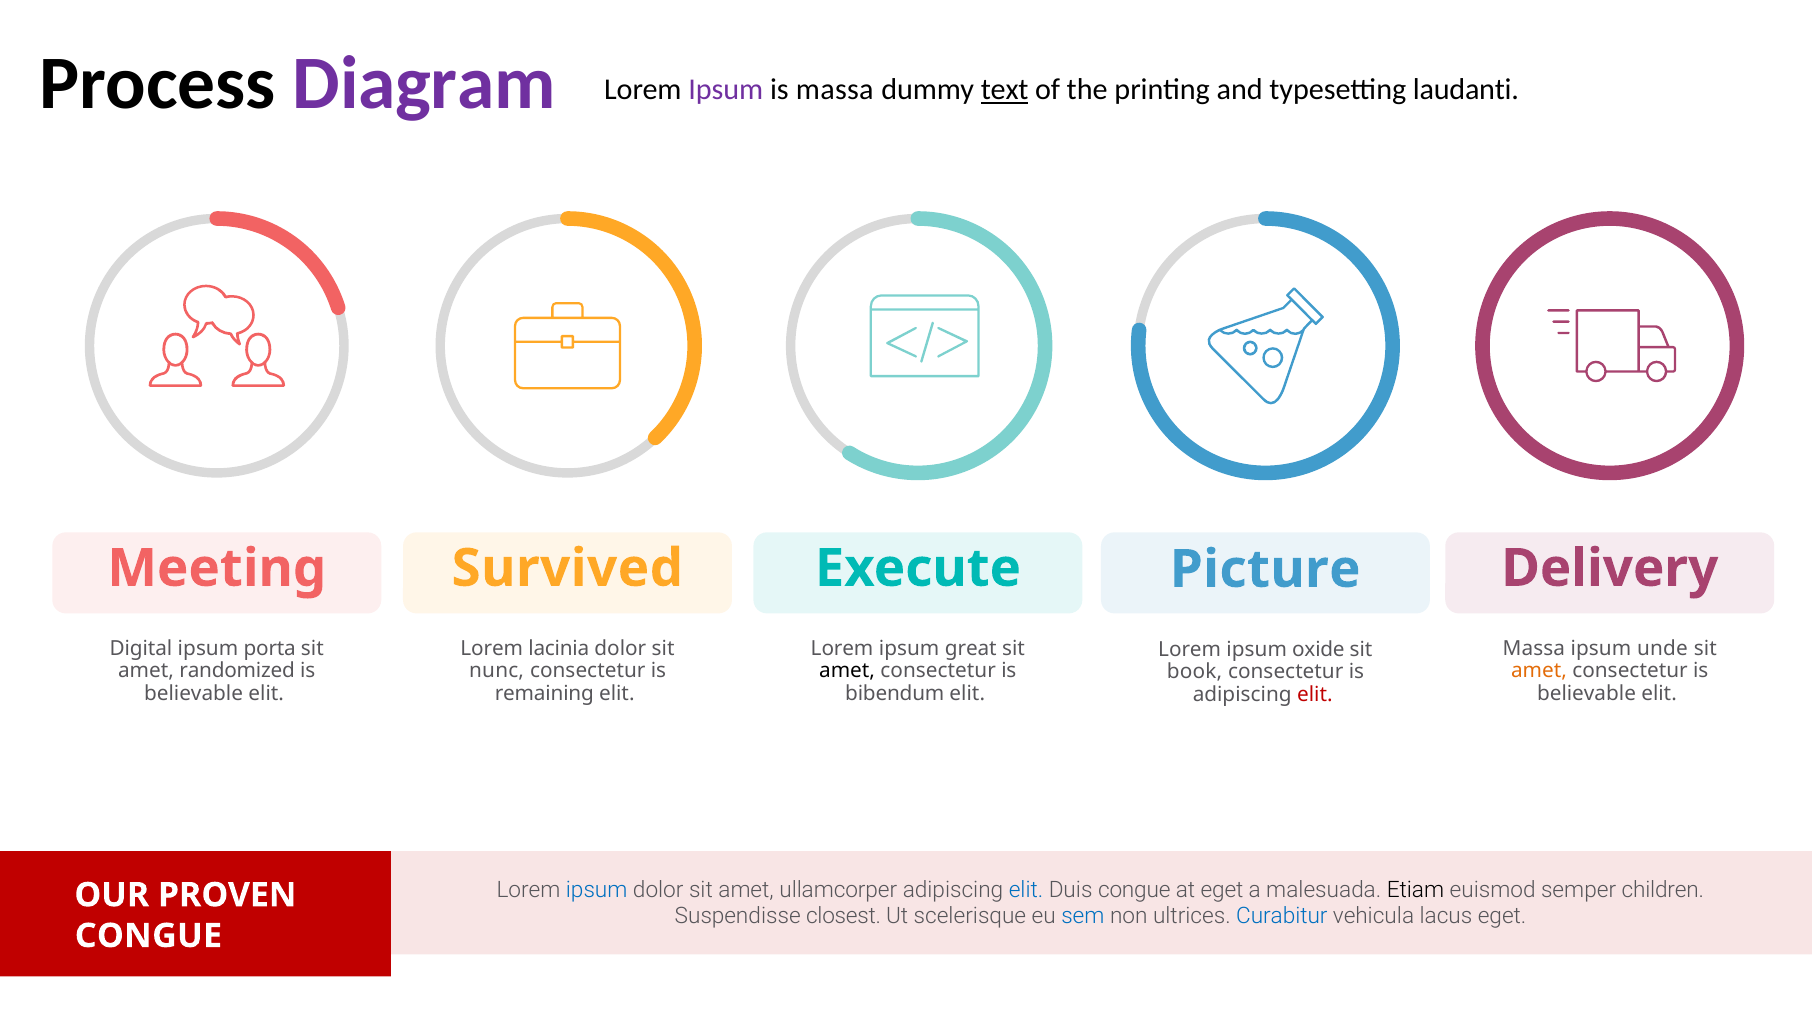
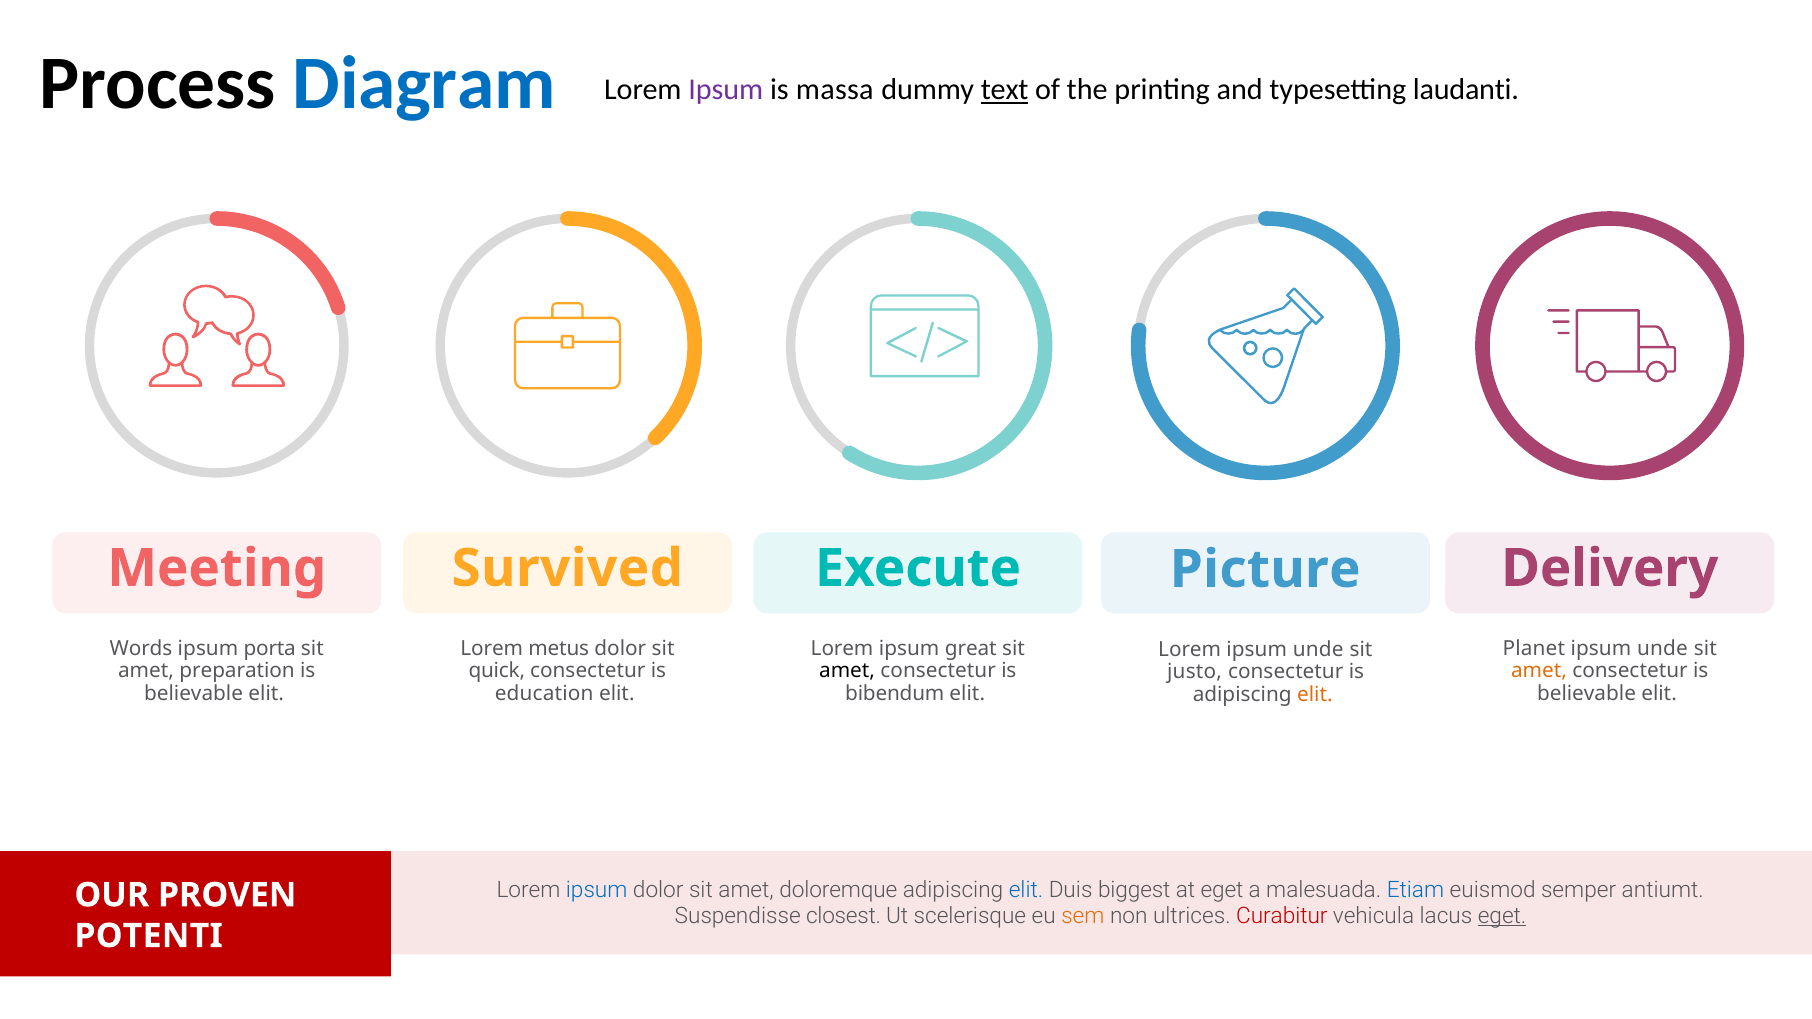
Diagram colour: purple -> blue (424, 84)
Digital: Digital -> Words (141, 649)
lacinia: lacinia -> metus (559, 649)
Massa: Massa -> Planet (1534, 649)
Lorem ipsum oxide: oxide -> unde (1318, 650)
randomized: randomized -> preparation (237, 671)
nunc: nunc -> quick (497, 671)
book: book -> justo (1195, 672)
remaining: remaining -> education (544, 694)
elit colour: red -> orange (1315, 695)
ullamcorper: ullamcorper -> doloremque (838, 890)
Duis congue: congue -> biggest (1134, 890)
Etiam colour: black -> blue (1415, 890)
children: children -> antiumt (1663, 890)
sem colour: blue -> orange (1083, 916)
Curabitur colour: blue -> red (1282, 916)
eget underline: none -> present (1502, 916)
CONGUE: CONGUE -> POTENTI (149, 936)
